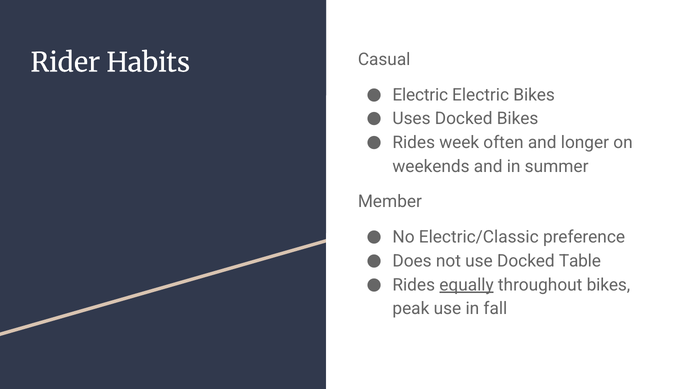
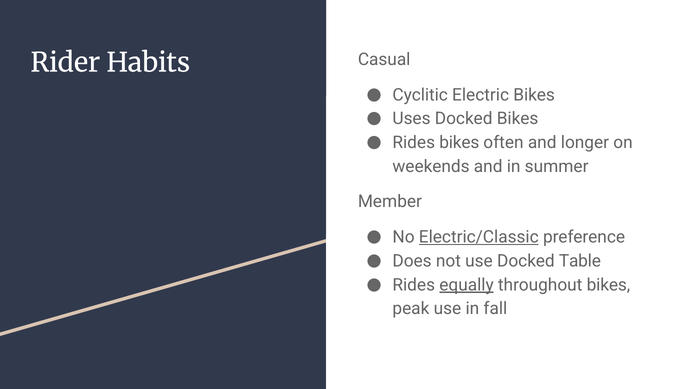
Electric: Electric -> Cyclitic (420, 95)
Rides week: week -> bikes (459, 142)
Electric/Classic underline: none -> present (479, 237)
